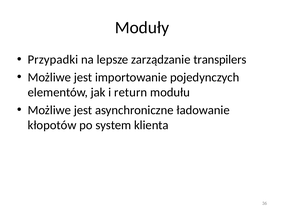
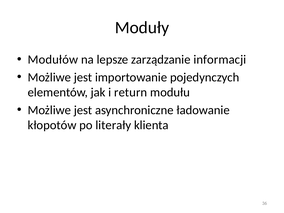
Przypadki: Przypadki -> Modułów (53, 60)
transpilers: transpilers -> informacji (220, 60)
system: system -> literały (113, 125)
